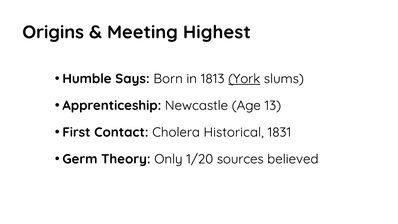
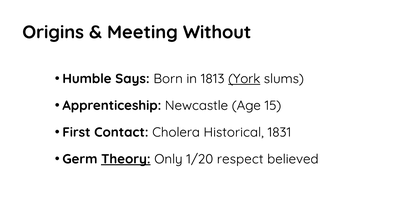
Highest: Highest -> Without (217, 32)
13: 13 -> 15 (273, 105)
Theory underline: none -> present (126, 159)
sources: sources -> respect (240, 159)
